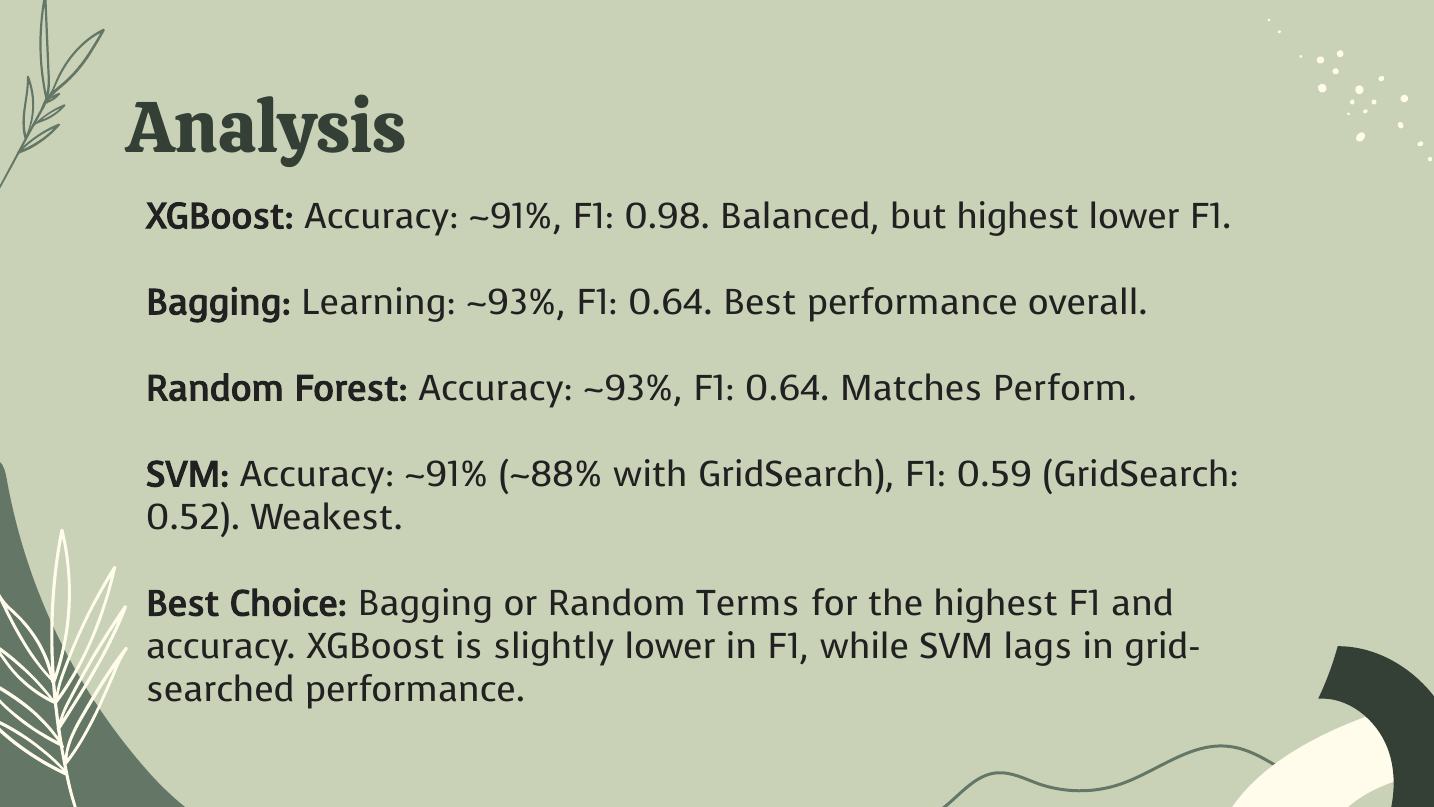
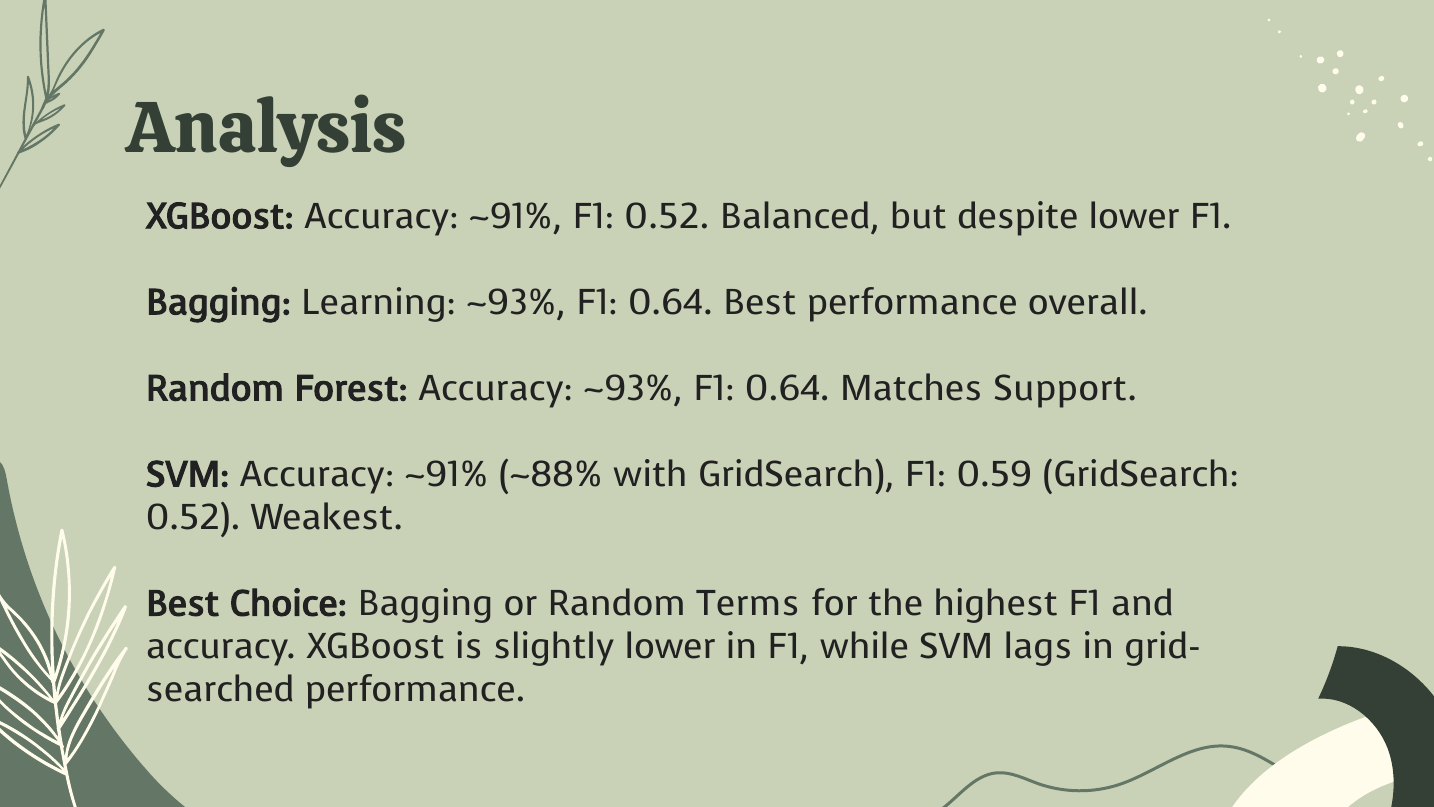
F1 0.98: 0.98 -> 0.52 (667, 216)
but highest: highest -> despite (1018, 216)
Perform: Perform -> Support (1065, 388)
